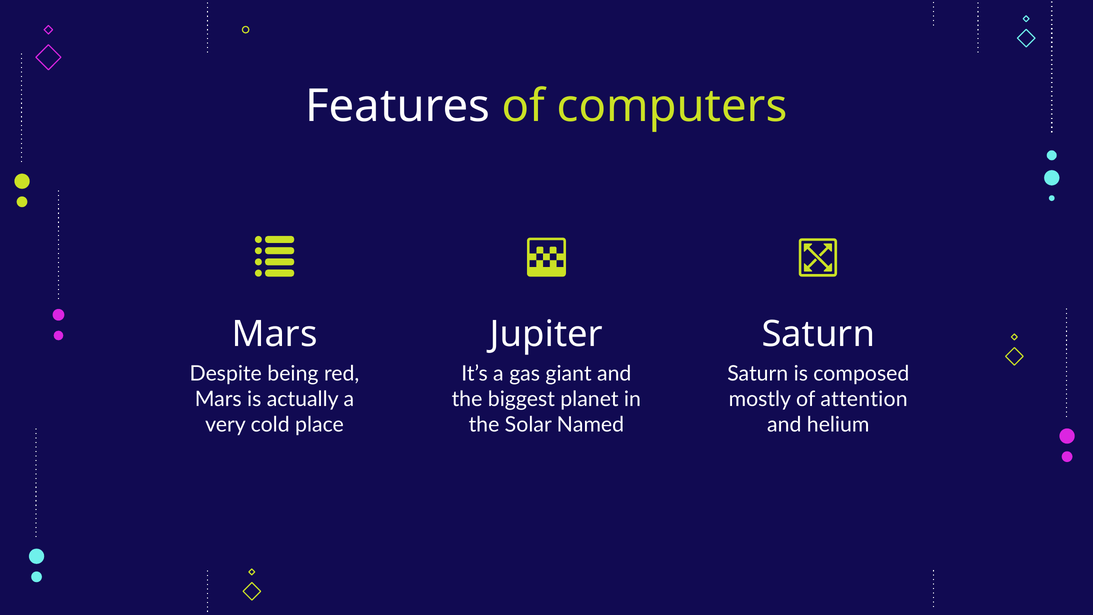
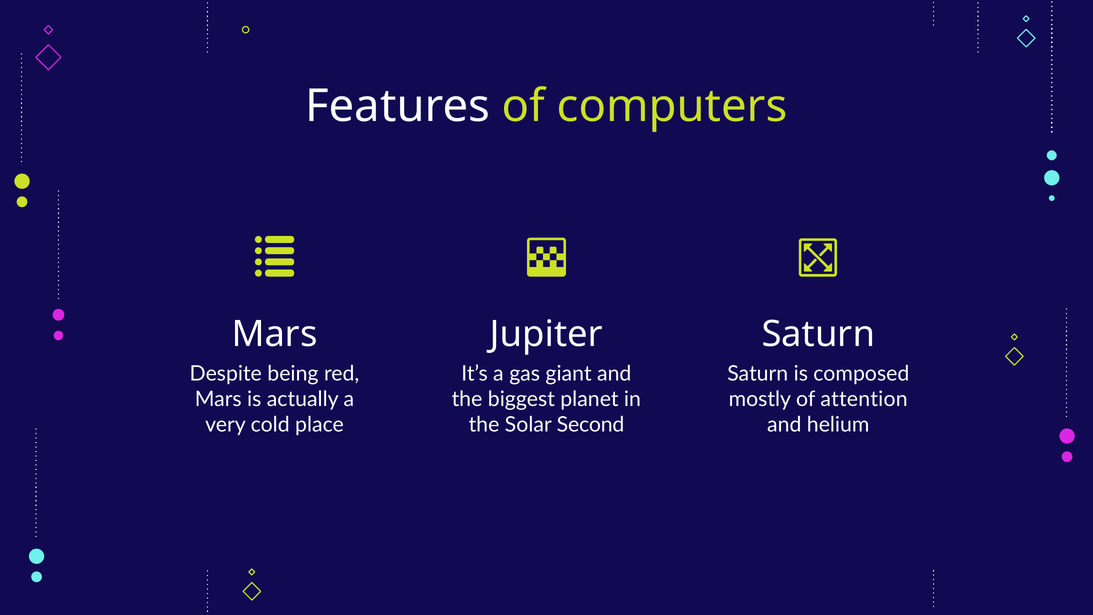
Named: Named -> Second (591, 425)
